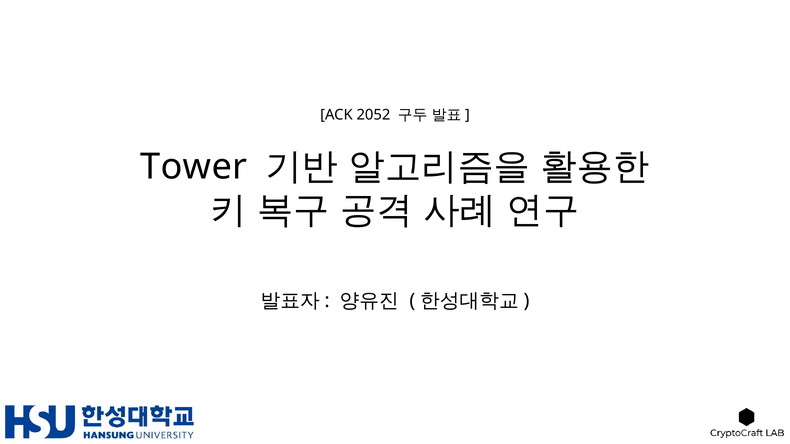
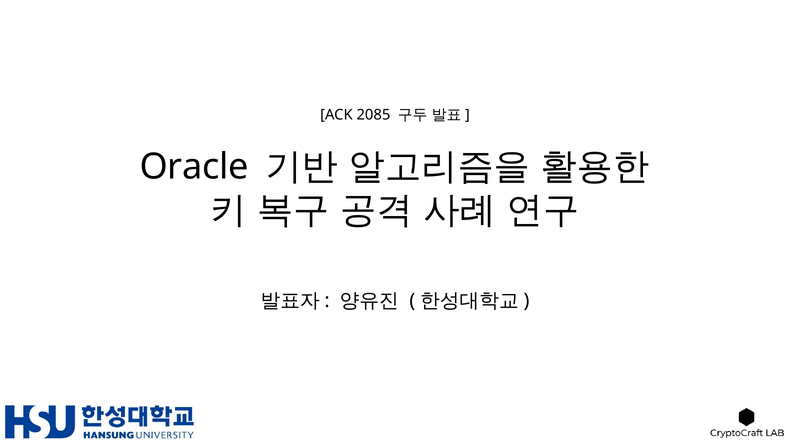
2052: 2052 -> 2085 (373, 115)
Tower: Tower -> Oracle (194, 167)
